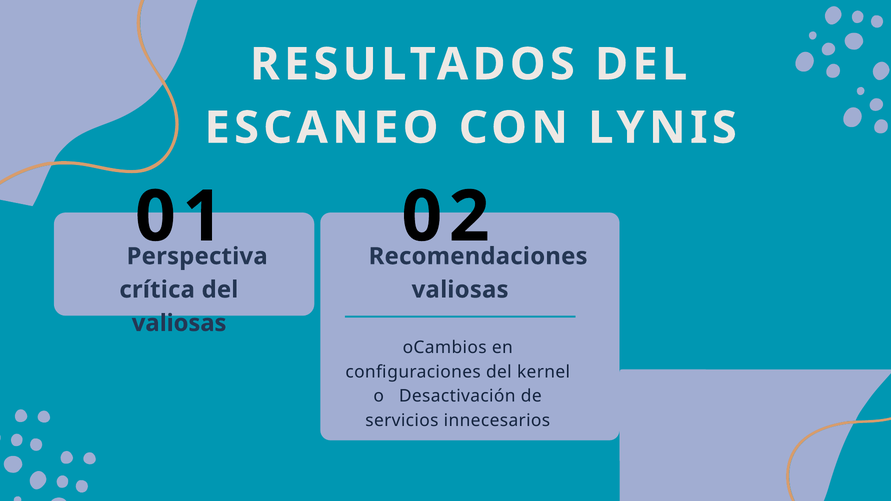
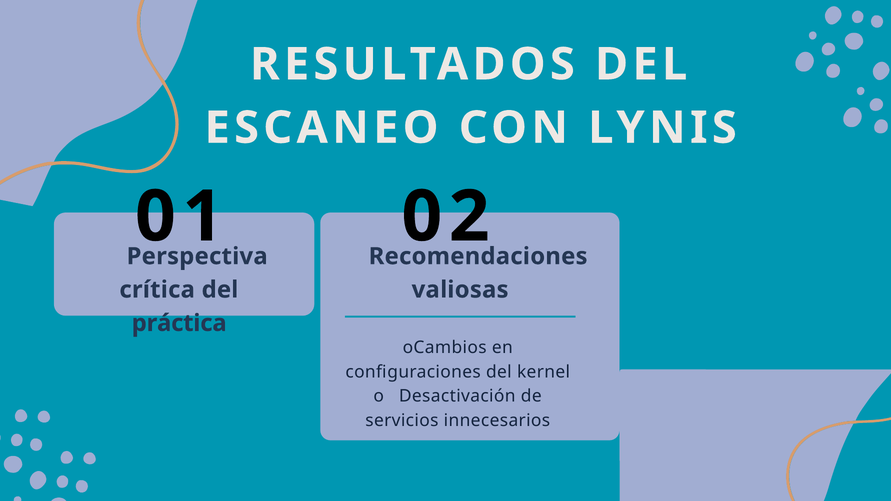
valiosas: valiosas -> práctica (179, 323)
